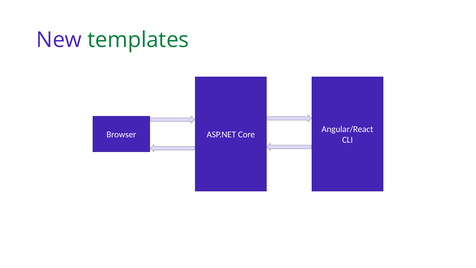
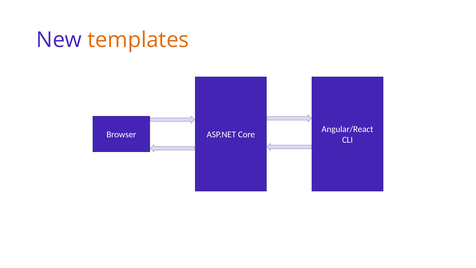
templates colour: green -> orange (138, 40)
